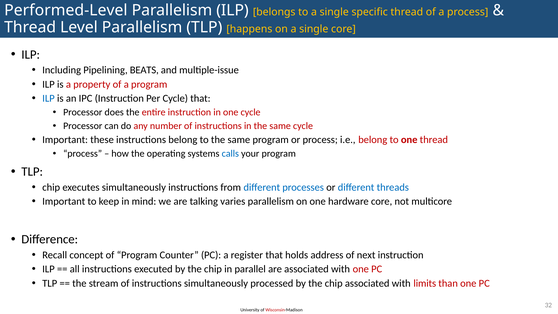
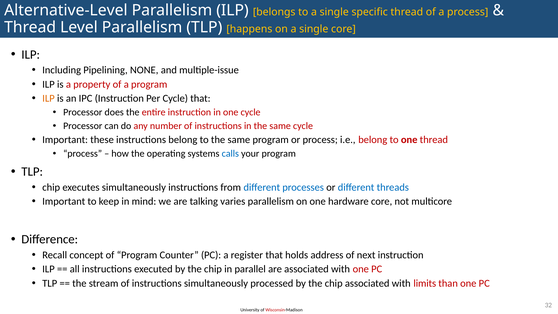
Performed-Level: Performed-Level -> Alternative-Level (66, 10)
BEATS: BEATS -> NONE (144, 70)
ILP colour: blue -> orange (49, 98)
